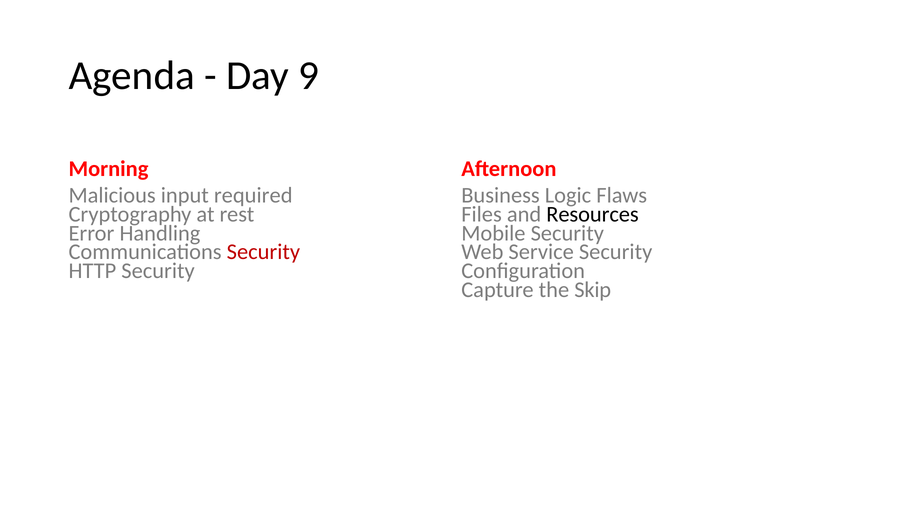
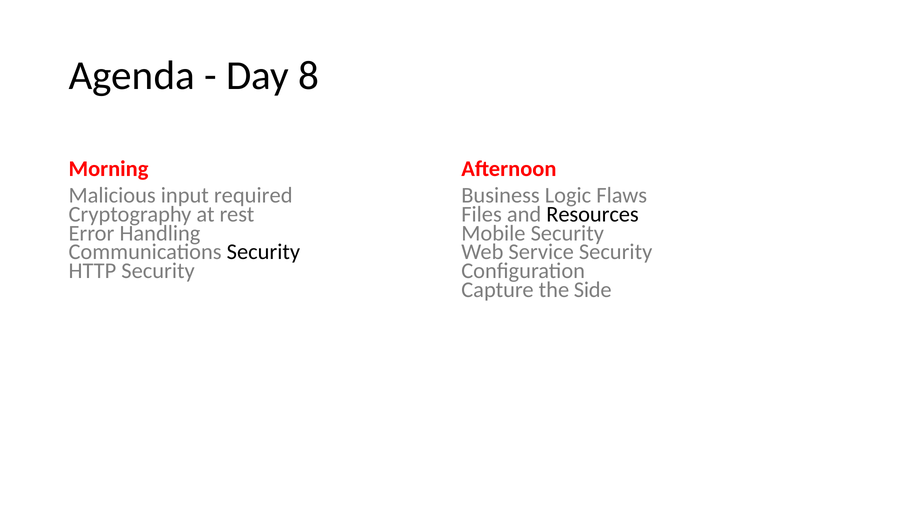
9: 9 -> 8 (309, 75)
Security colour: red -> black (263, 252)
Skip: Skip -> Side (593, 290)
